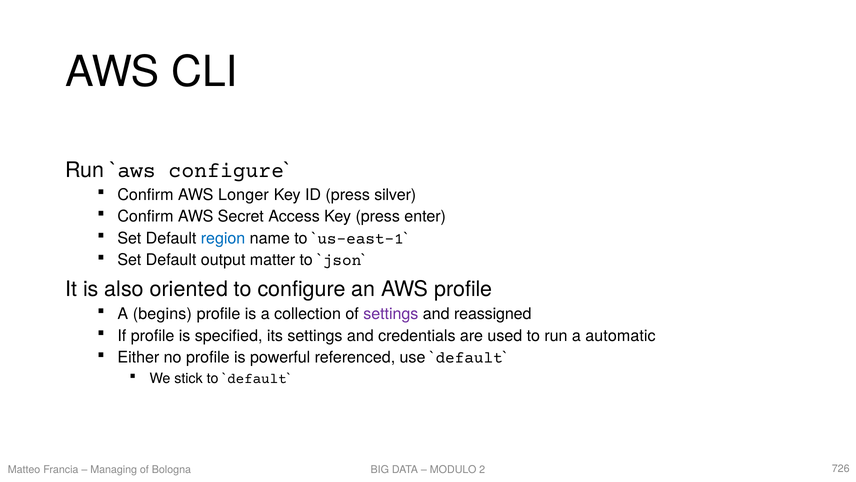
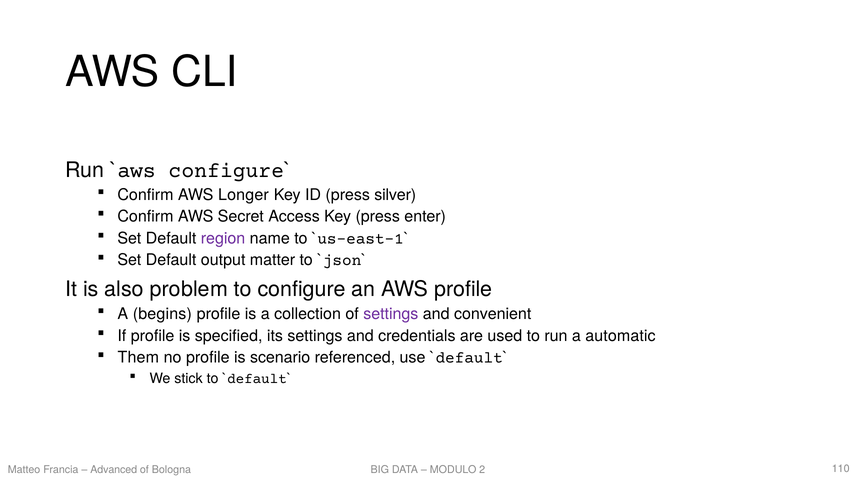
region colour: blue -> purple (223, 238)
oriented: oriented -> problem (189, 289)
reassigned: reassigned -> convenient (493, 314)
Either: Either -> Them (138, 357)
powerful: powerful -> scenario (280, 357)
Managing: Managing -> Advanced (114, 469)
726: 726 -> 110 (841, 468)
